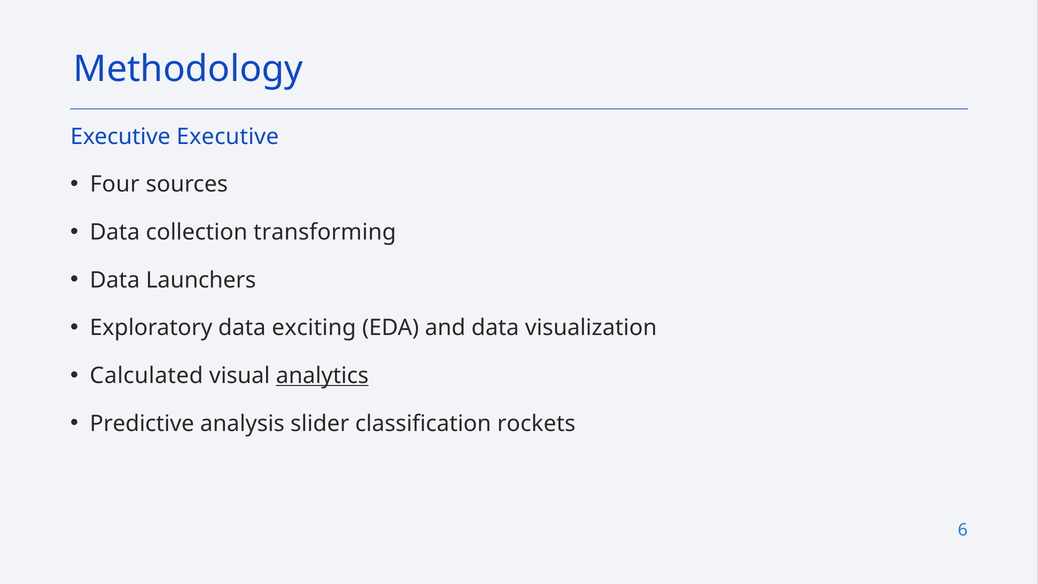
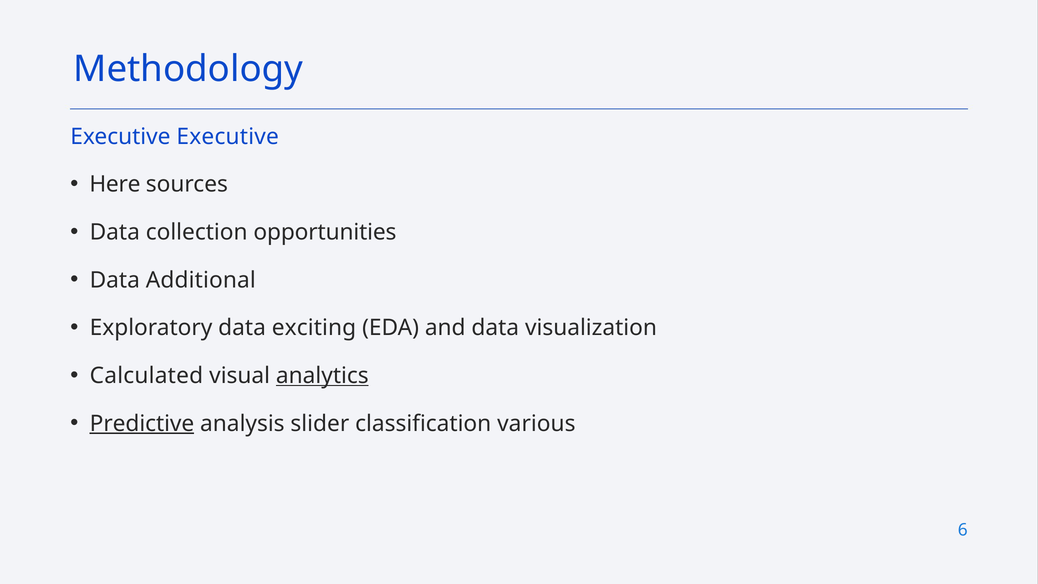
Four: Four -> Here (115, 184)
transforming: transforming -> opportunities (325, 232)
Launchers: Launchers -> Additional (201, 280)
Predictive underline: none -> present (142, 423)
rockets: rockets -> various (536, 423)
